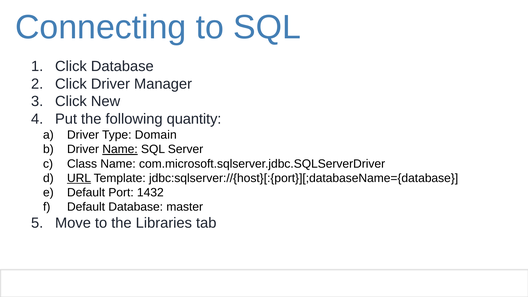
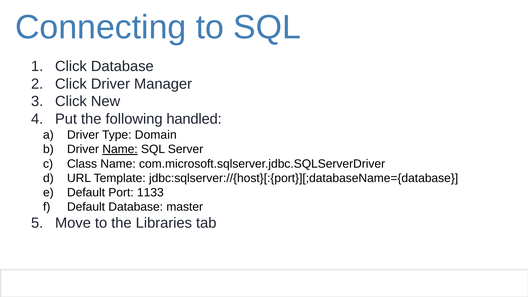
quantity: quantity -> handled (194, 119)
URL underline: present -> none (79, 178)
1432: 1432 -> 1133 (150, 193)
